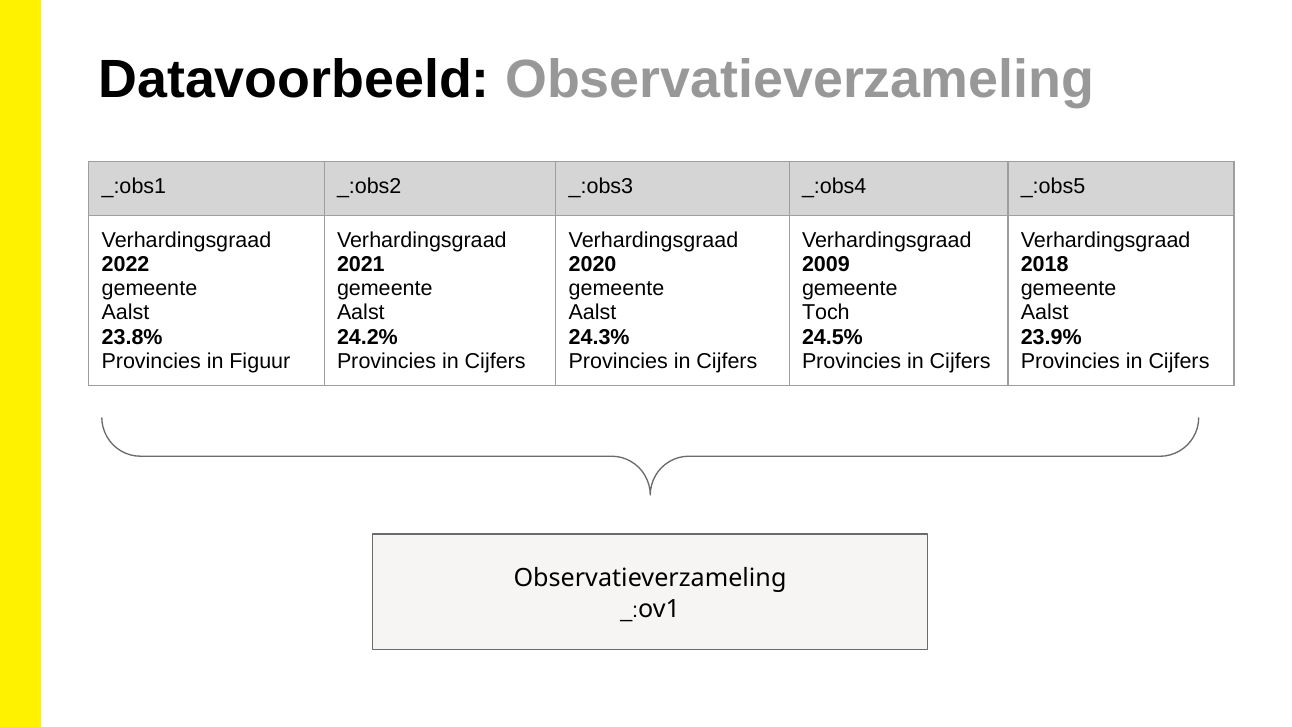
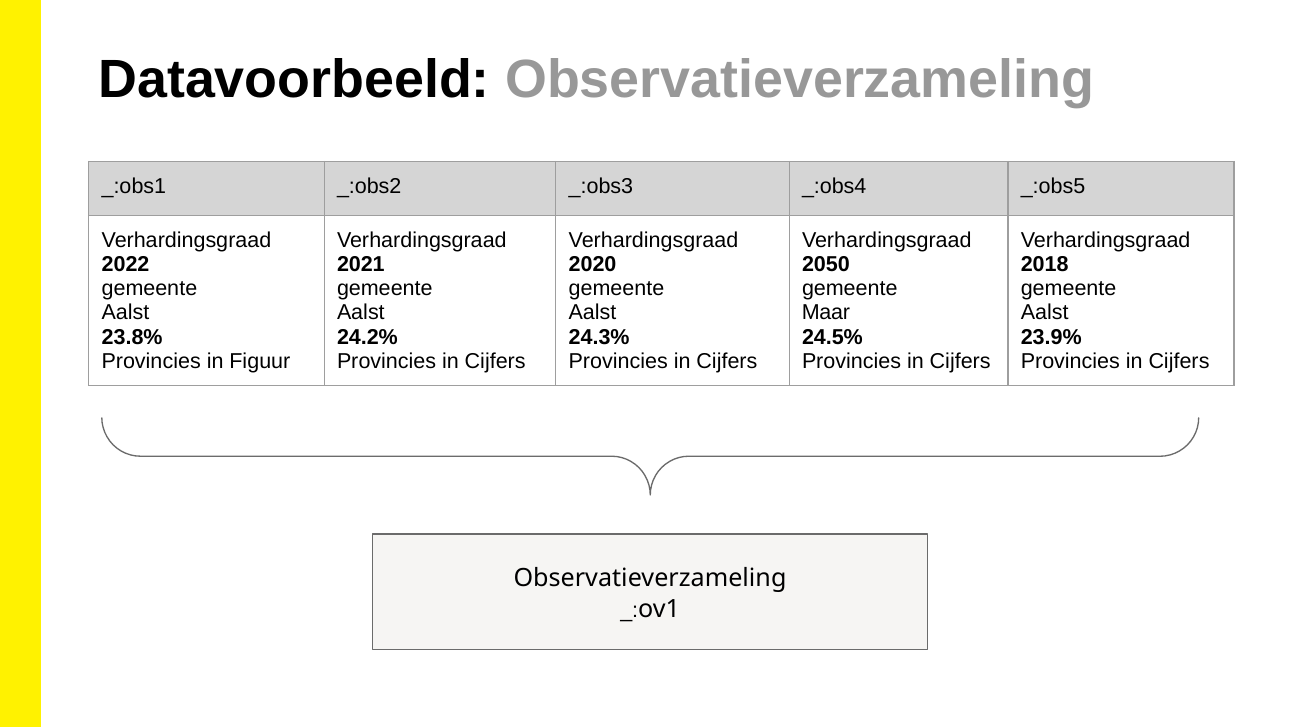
2009: 2009 -> 2050 (826, 265)
Toch: Toch -> Maar (826, 313)
